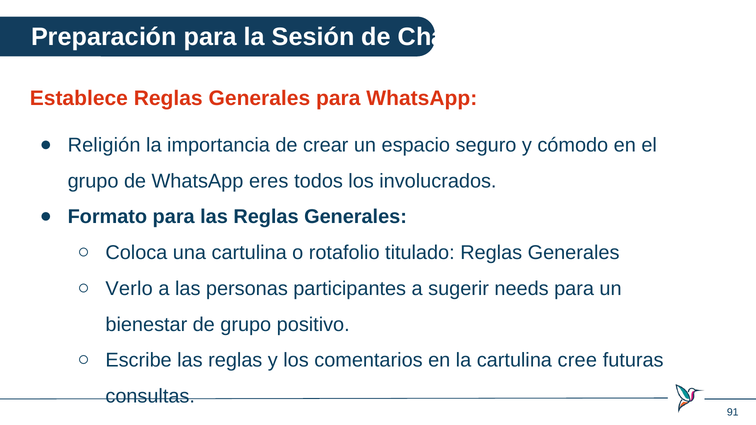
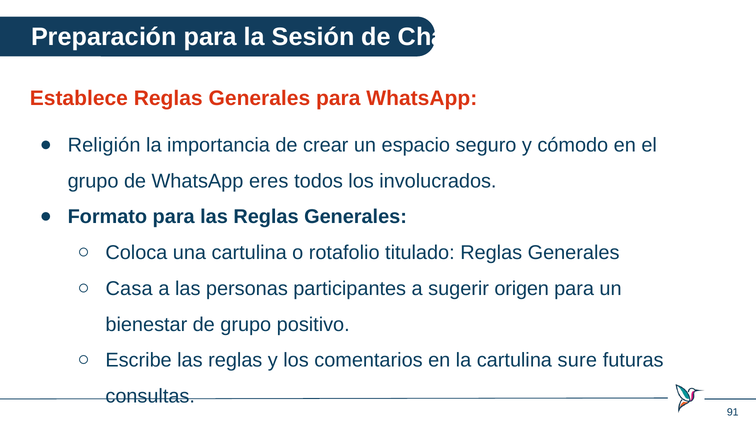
Verlo: Verlo -> Casa (129, 289)
needs: needs -> origen (522, 289)
cree: cree -> sure (577, 361)
